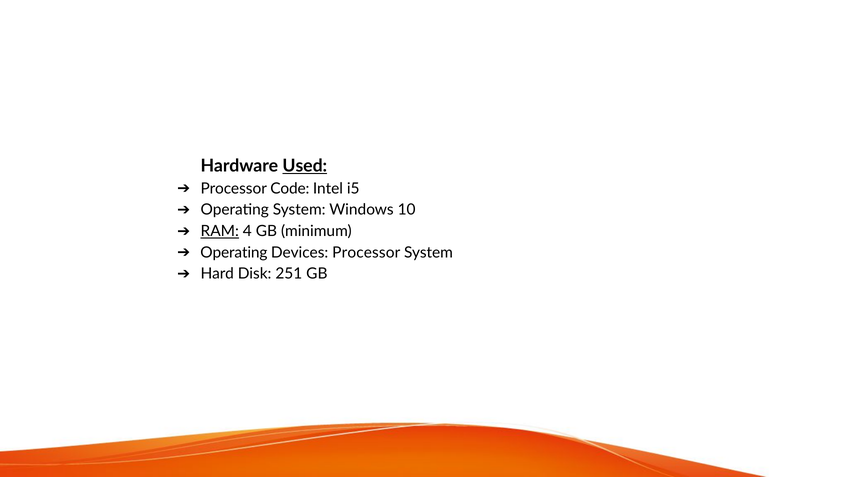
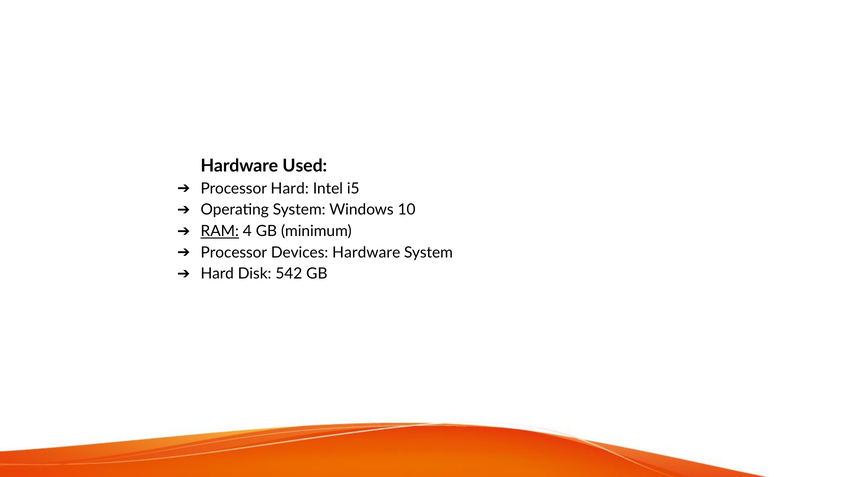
Used underline: present -> none (305, 166)
Processor Code: Code -> Hard (290, 189)
Operating: Operating -> Processor (234, 252)
Devices Processor: Processor -> Hardware (366, 252)
251: 251 -> 542 (289, 274)
